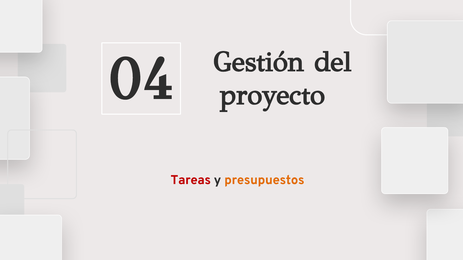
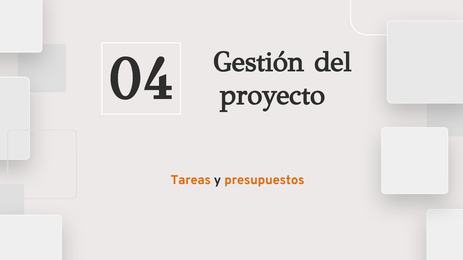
Tareas colour: red -> orange (191, 180)
